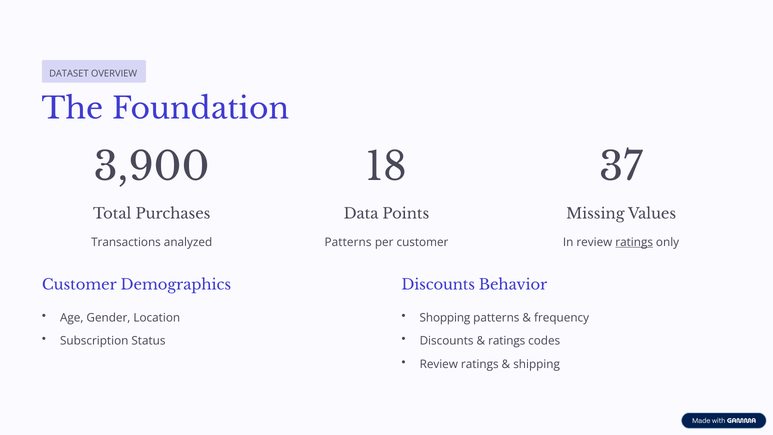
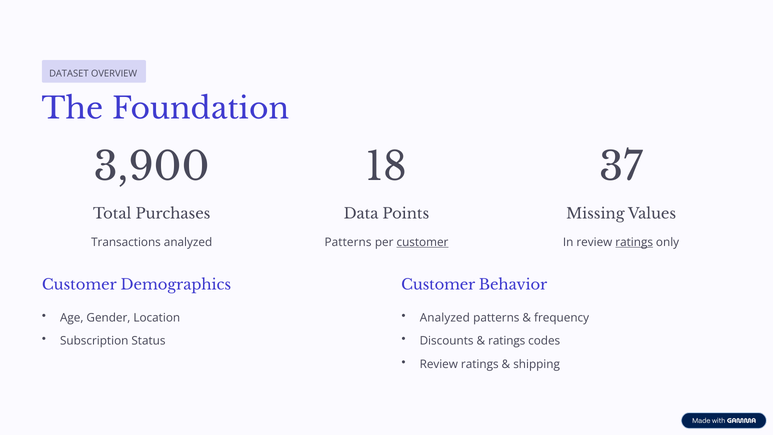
customer underline: none -> present (422, 242)
Discounts: Discounts -> Customer (438, 285)
Shopping: Shopping -> Analyzed (445, 318)
